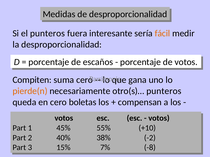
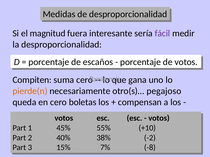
el punteros: punteros -> magnitud (48, 34)
fácil colour: orange -> purple (162, 34)
otro(s)… punteros: punteros -> pegajoso (164, 91)
